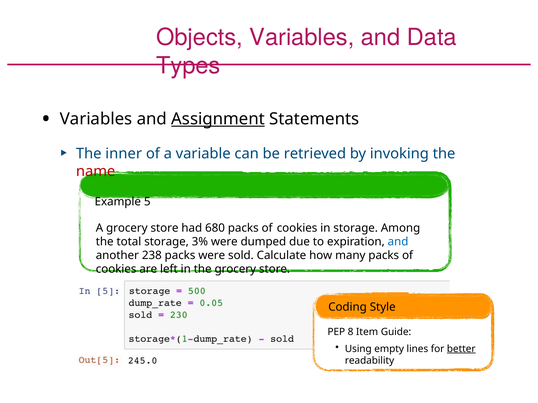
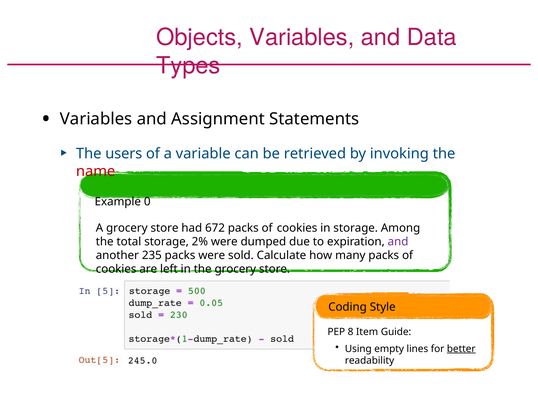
Assignment underline: present -> none (218, 119)
inner: inner -> users (124, 154)
5: 5 -> 0 (147, 202)
680: 680 -> 672 (215, 228)
3%: 3% -> 2% (200, 242)
and colour: blue -> purple (398, 242)
238: 238 -> 235 (152, 256)
